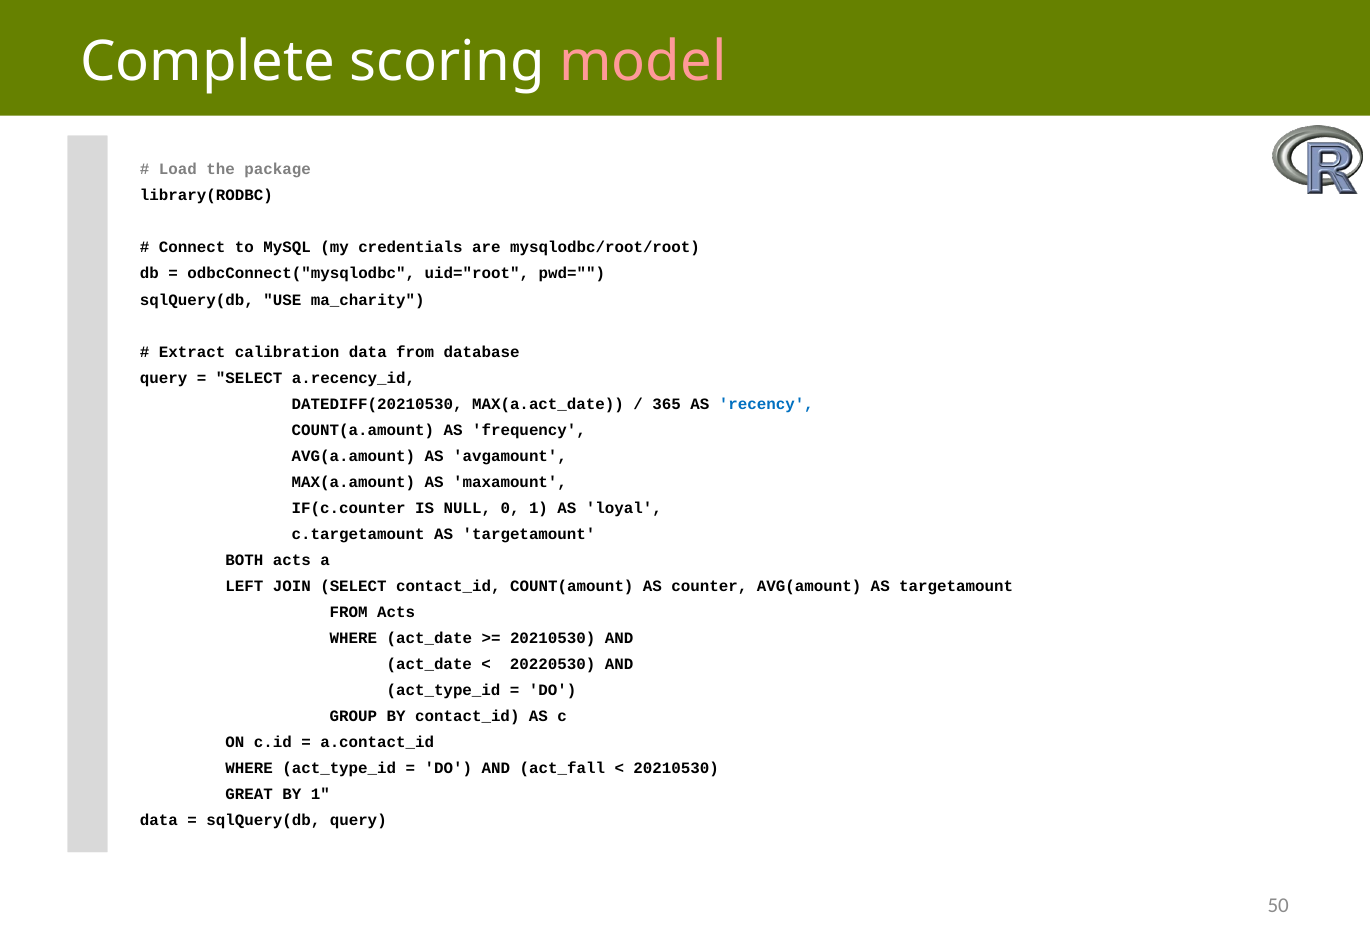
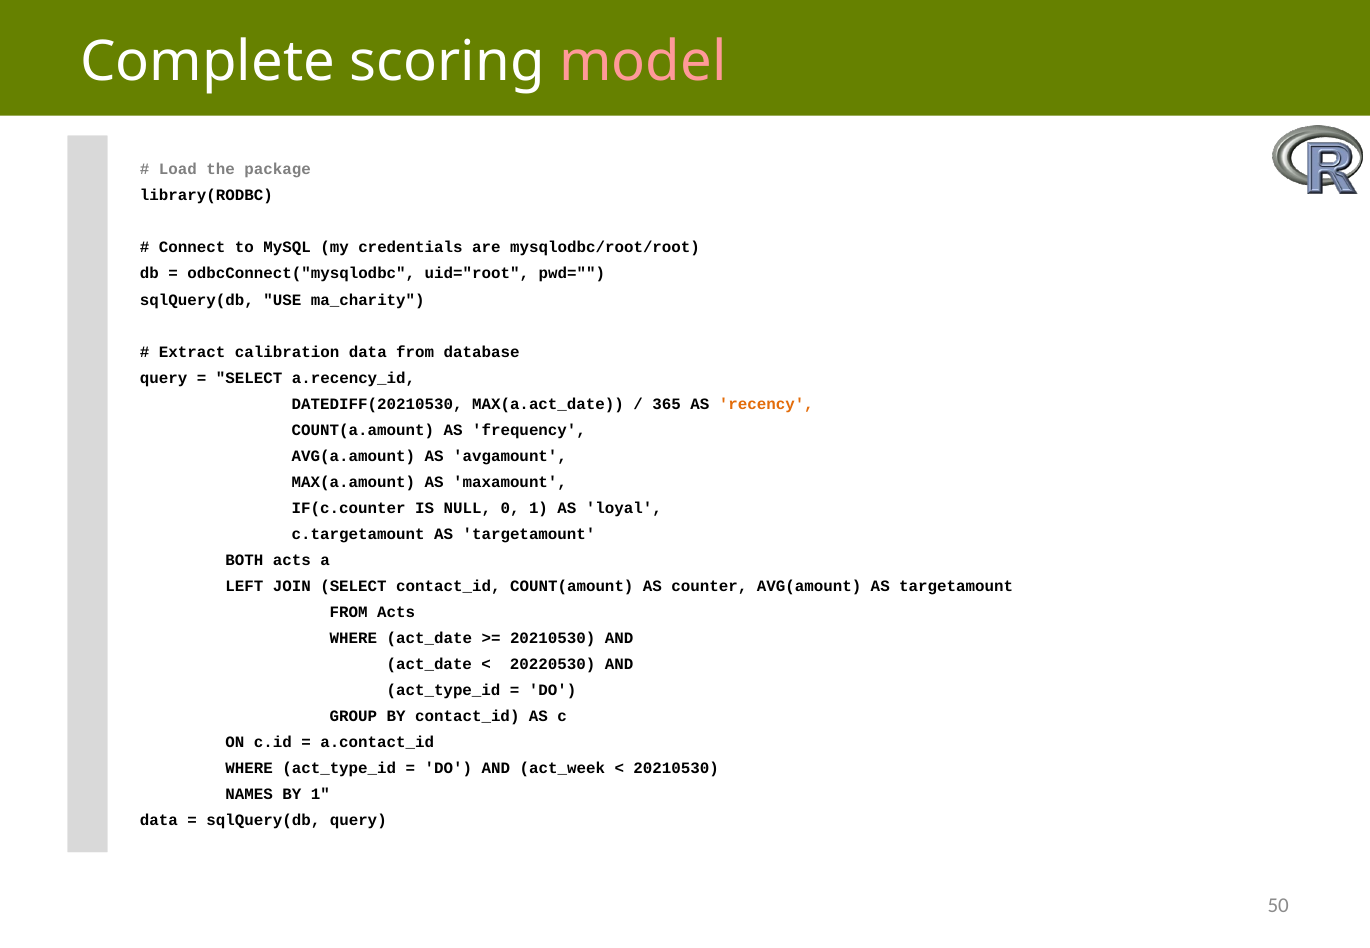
recency colour: blue -> orange (766, 404)
act_fall: act_fall -> act_week (562, 769)
GREAT: GREAT -> NAMES (249, 795)
